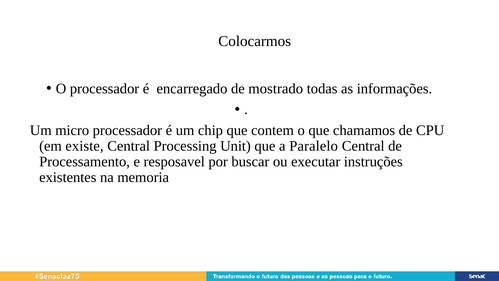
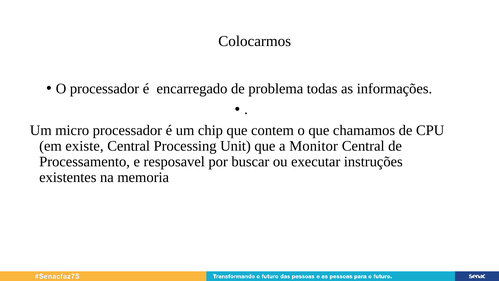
mostrado: mostrado -> problema (276, 88)
Paralelo: Paralelo -> Monitor (314, 146)
